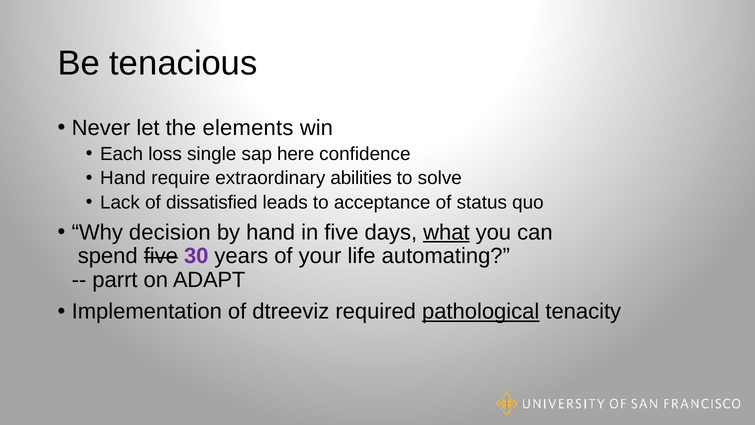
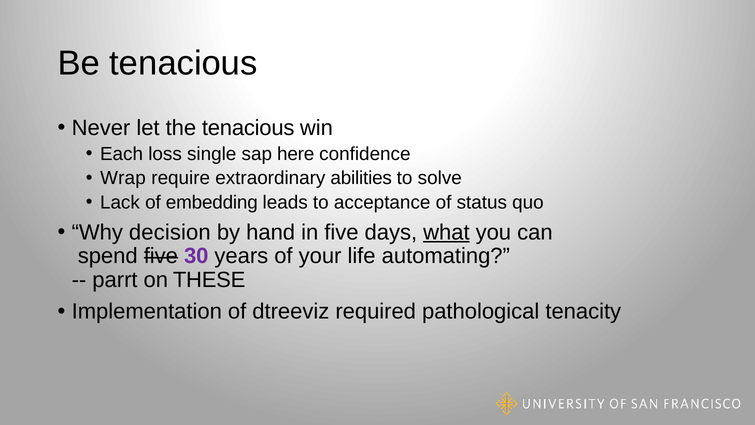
the elements: elements -> tenacious (248, 128)
Hand: Hand -> Wrap (123, 178)
dissatisfied: dissatisfied -> embedding (212, 202)
ADAPT: ADAPT -> THESE (209, 280)
pathological underline: present -> none (481, 311)
